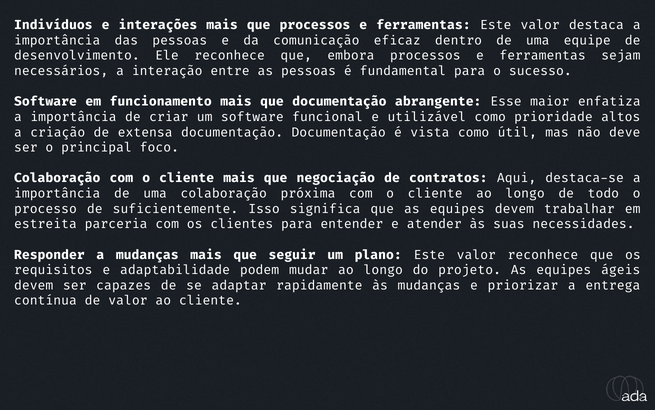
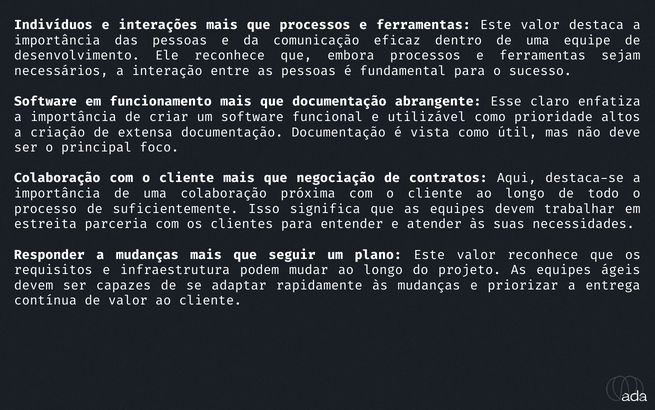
maior: maior -> claro (550, 102)
adaptabilidade: adaptabilidade -> infraestrutura (175, 270)
